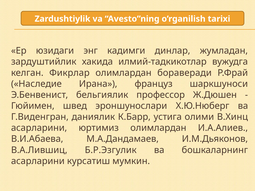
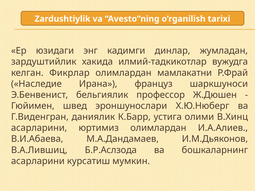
бораверади: бораверади -> мамлакатни (185, 73)
Б.Р.Эзгулик: Б.Р.Эзгулик -> Б.Р.Аслзода (111, 150)
